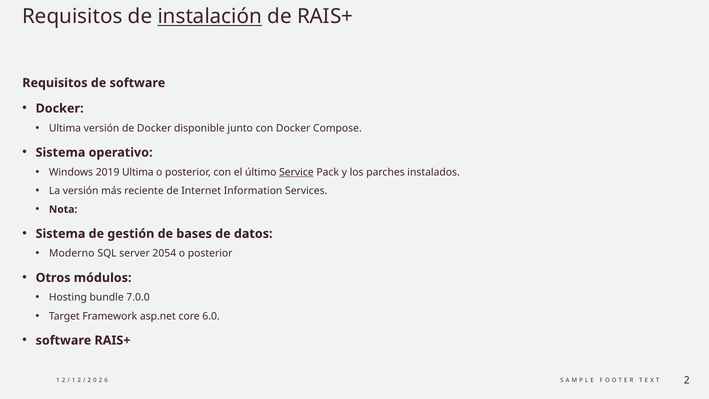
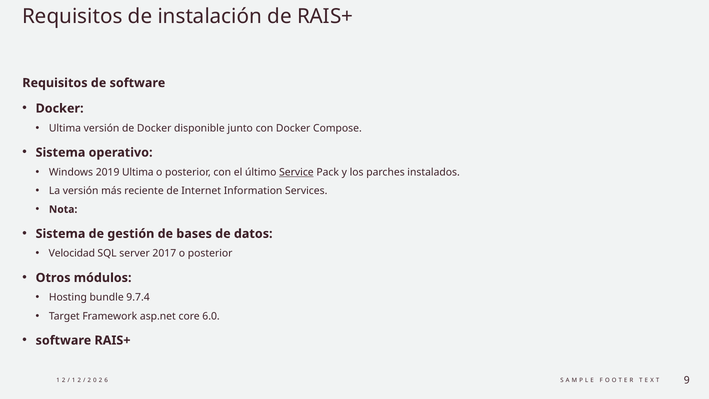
instalación underline: present -> none (210, 16)
Moderno: Moderno -> Velocidad (72, 253)
2054: 2054 -> 2017 (164, 253)
7.0.0: 7.0.0 -> 9.7.4 (138, 297)
2: 2 -> 9 (687, 380)
